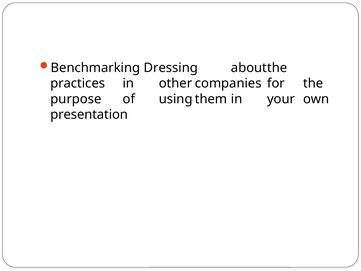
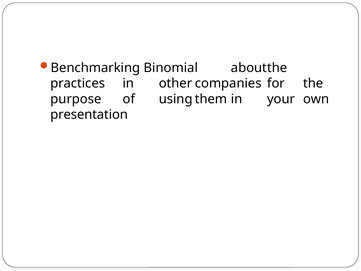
Dressing: Dressing -> Binomial (171, 68)
